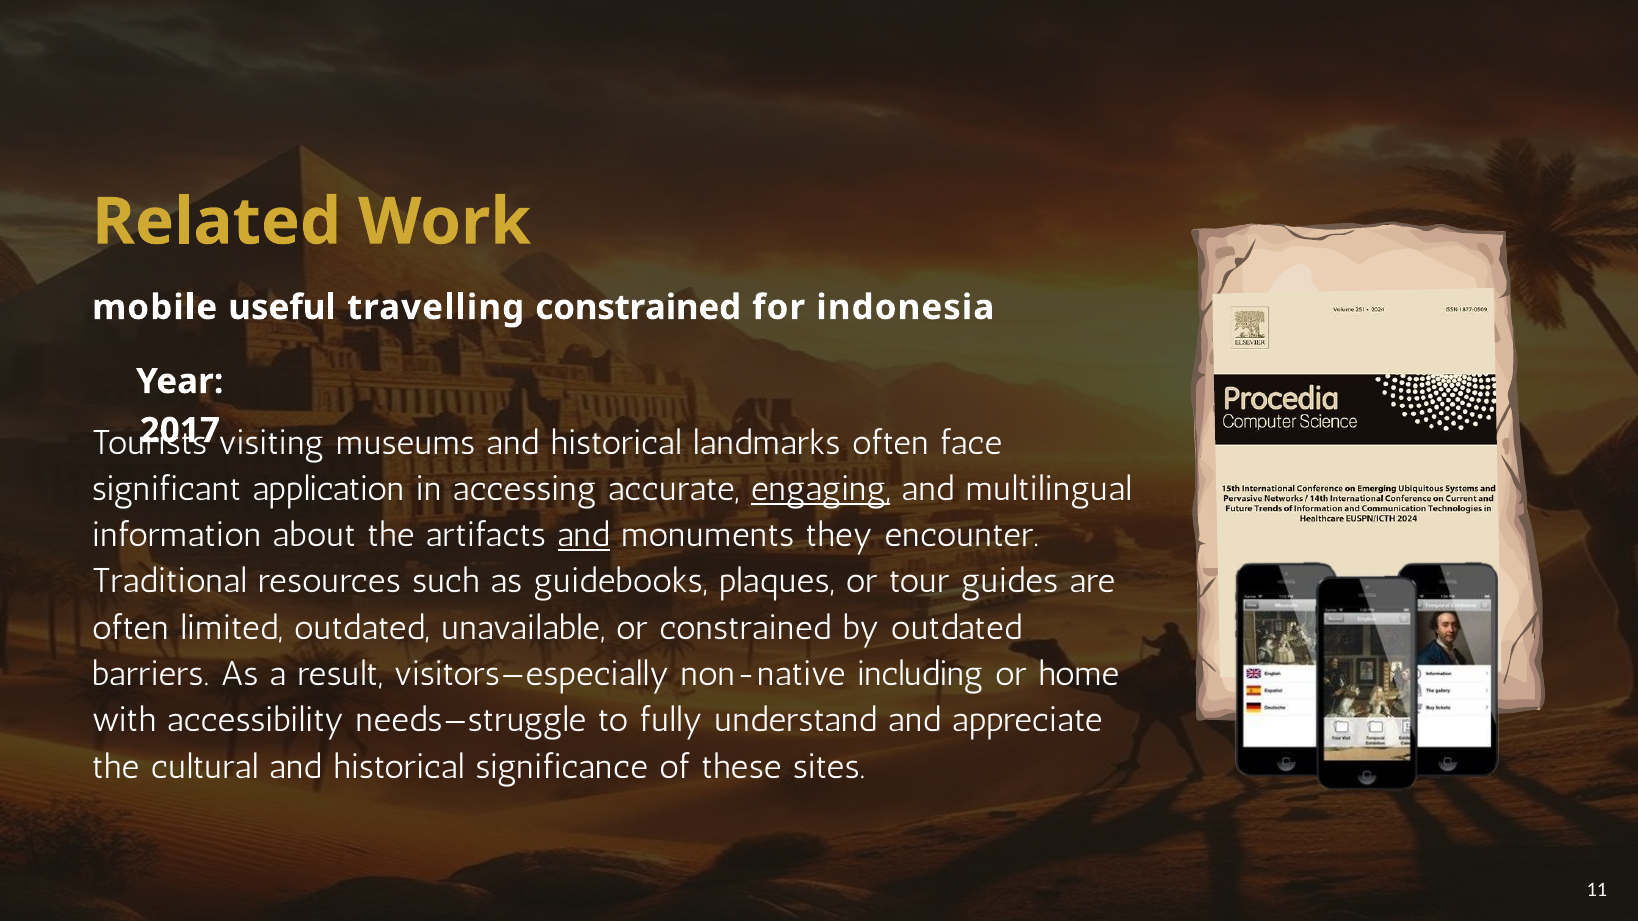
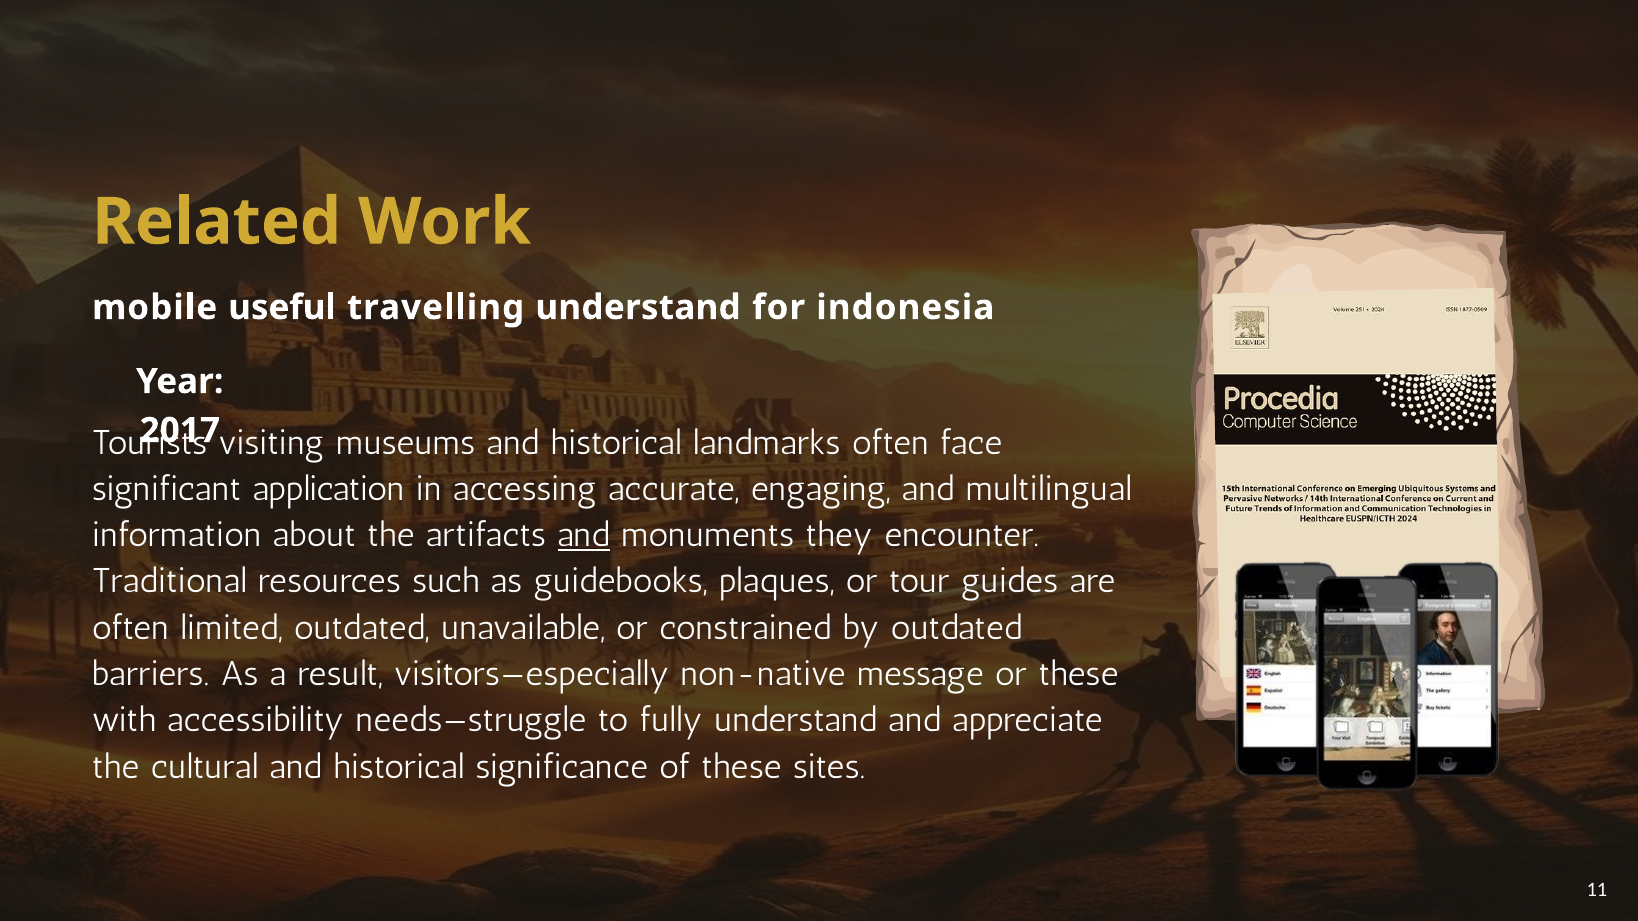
travelling constrained: constrained -> understand (638, 308)
engaging underline: present -> none (820, 489)
including: including -> message (920, 675)
or home: home -> these (1078, 675)
